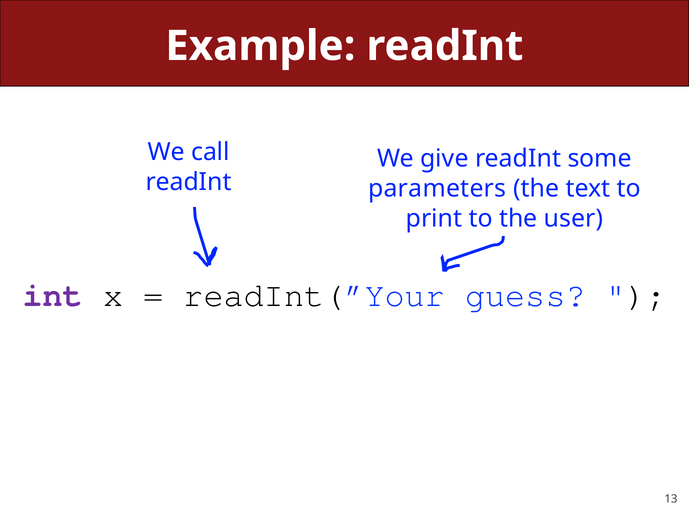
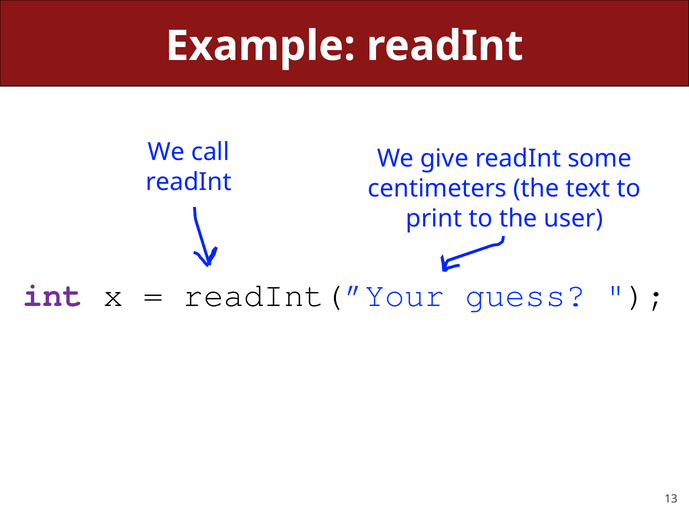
parameters: parameters -> centimeters (437, 188)
